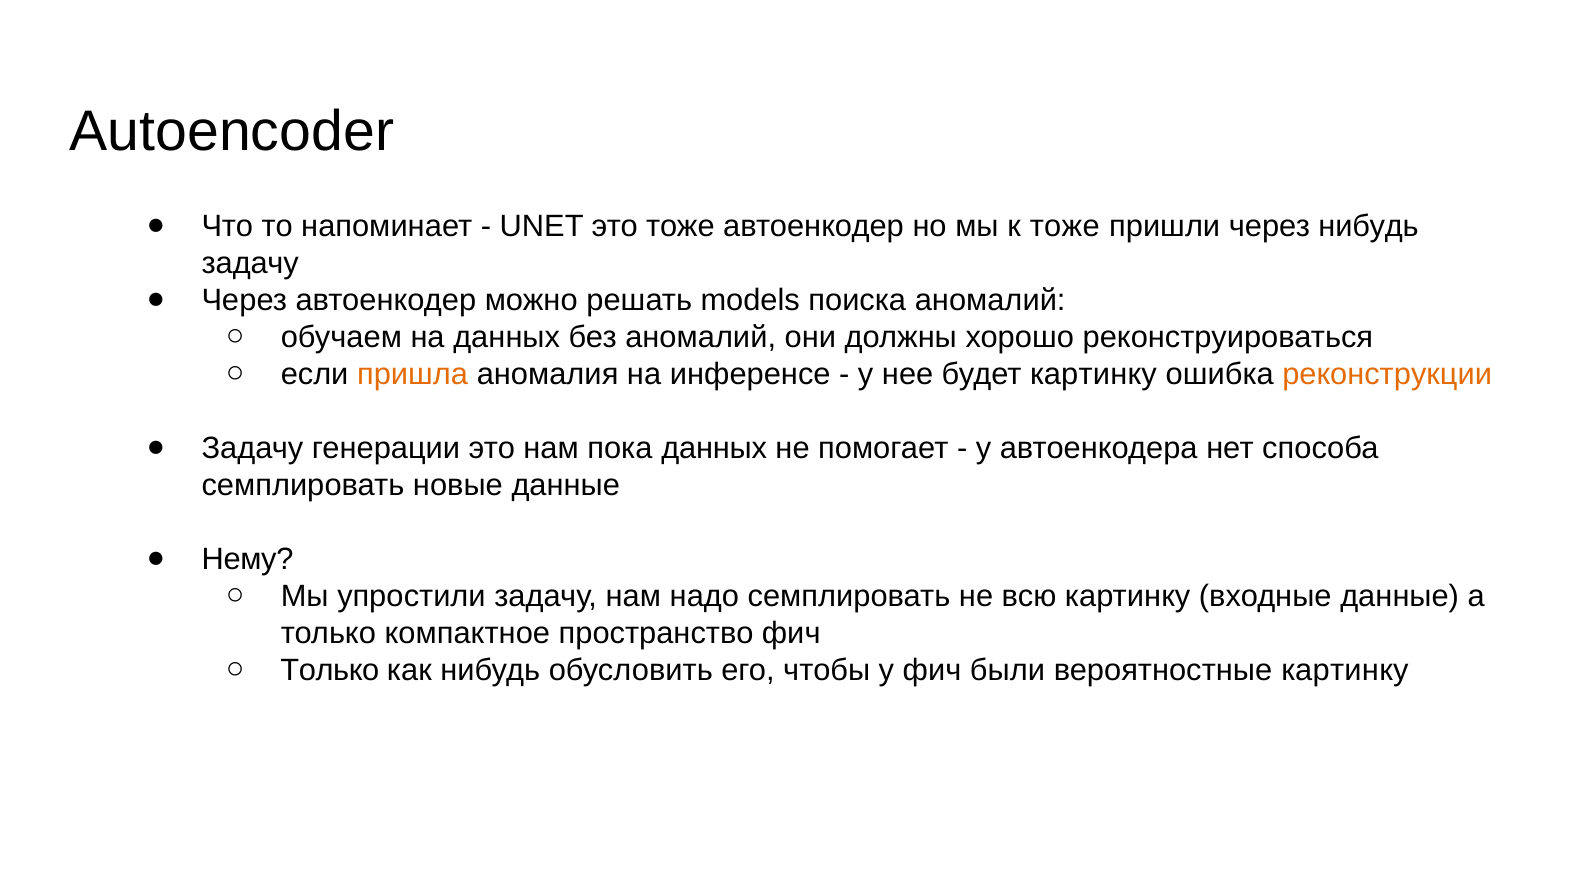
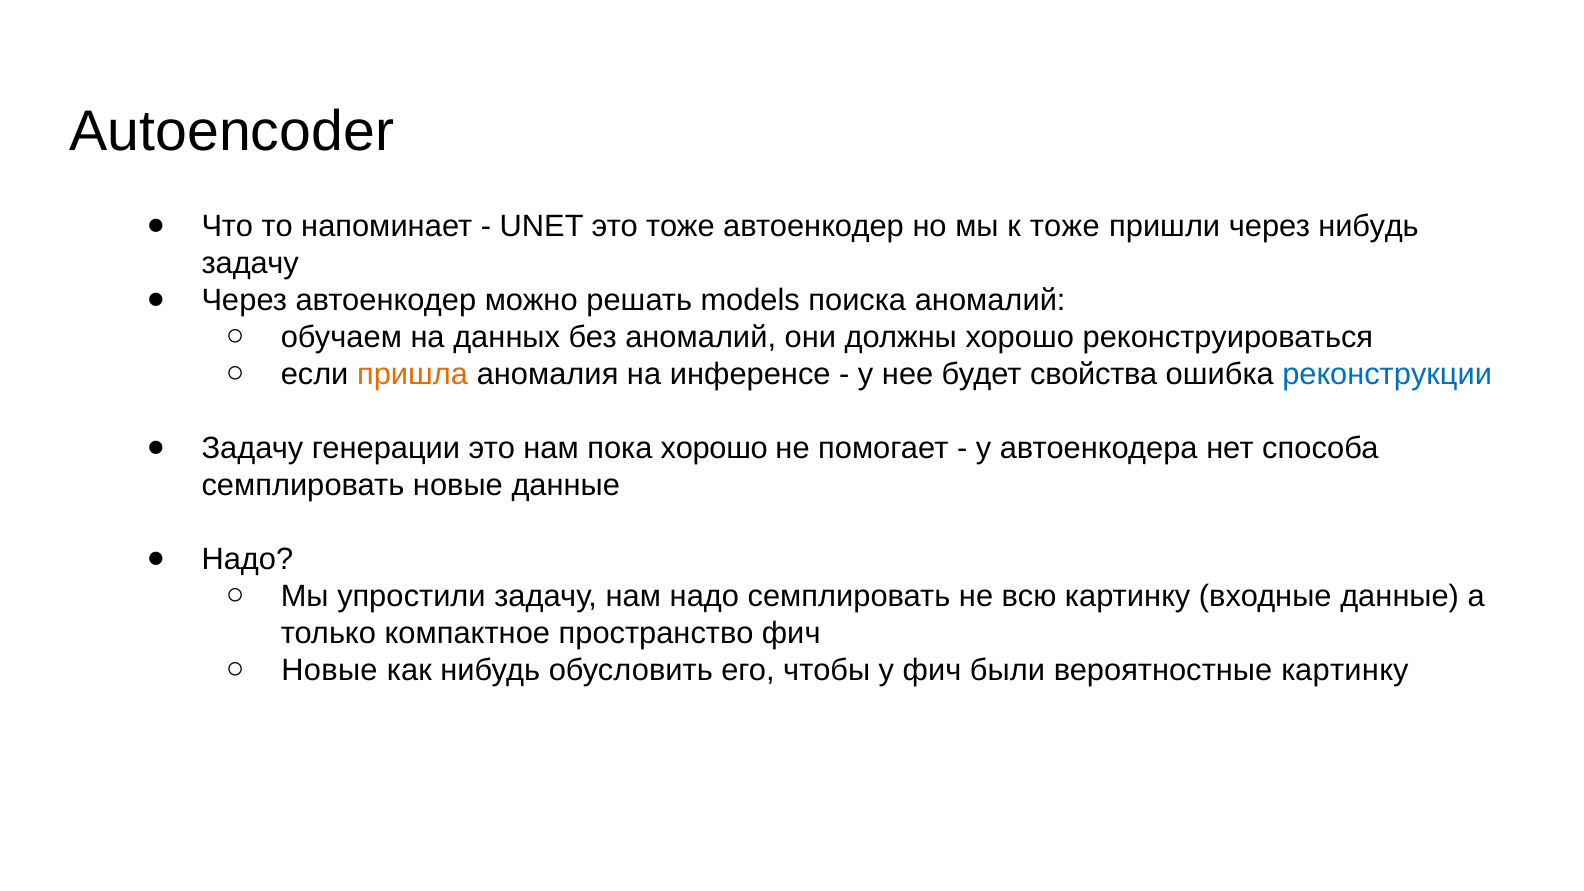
будет картинку: картинку -> свойства (1094, 374)
реконструкции colour: orange -> blue (1387, 374)
пока данных: данных -> хорошо (714, 448)
Нему: Нему -> Надо (247, 559)
Только: Только -> Новые (329, 670)
